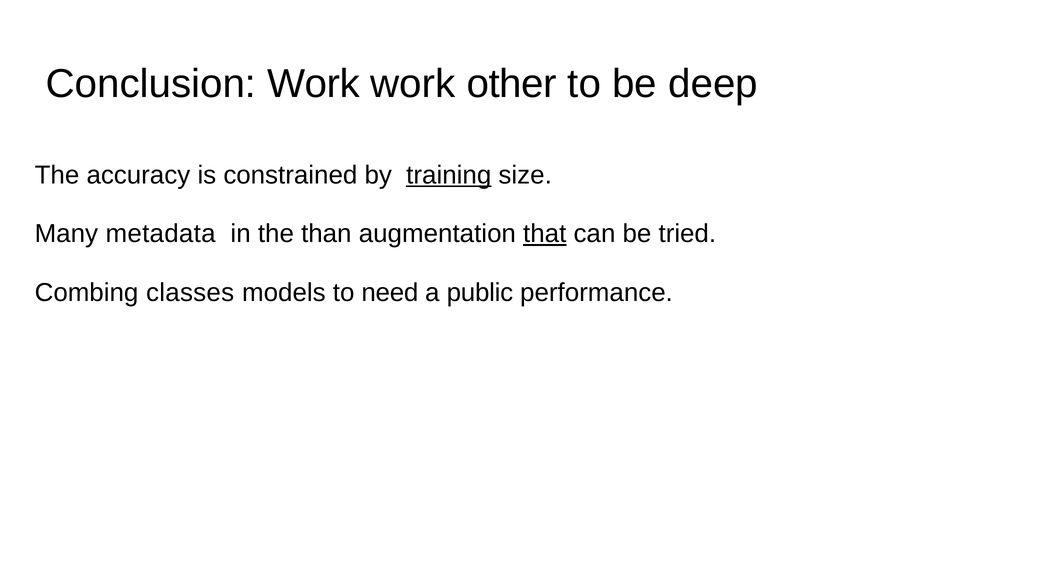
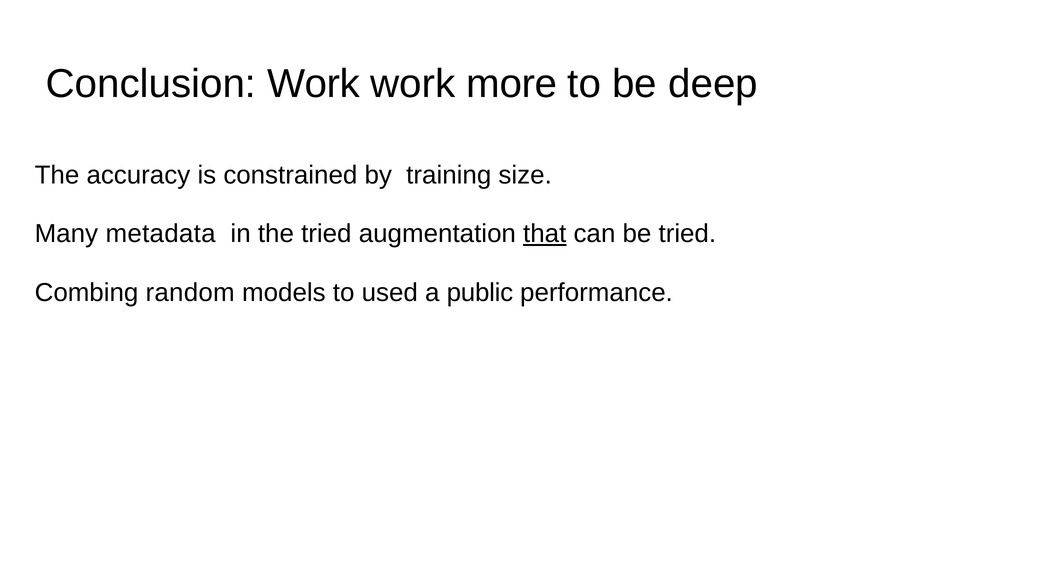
other: other -> more (512, 84)
training underline: present -> none (449, 175)
the than: than -> tried (326, 234)
classes: classes -> random (190, 293)
need: need -> used (390, 293)
